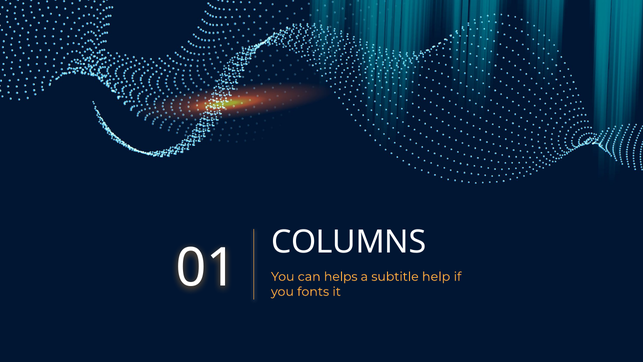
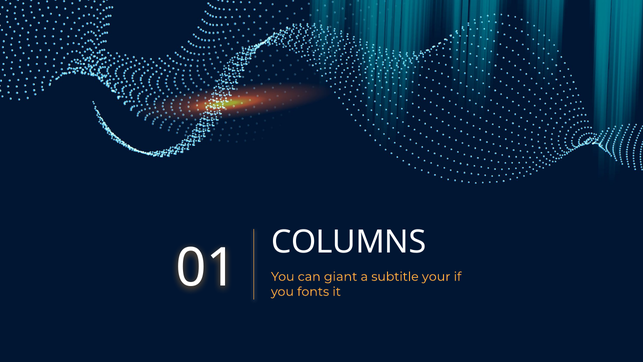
helps: helps -> giant (341, 276)
help: help -> your (436, 276)
